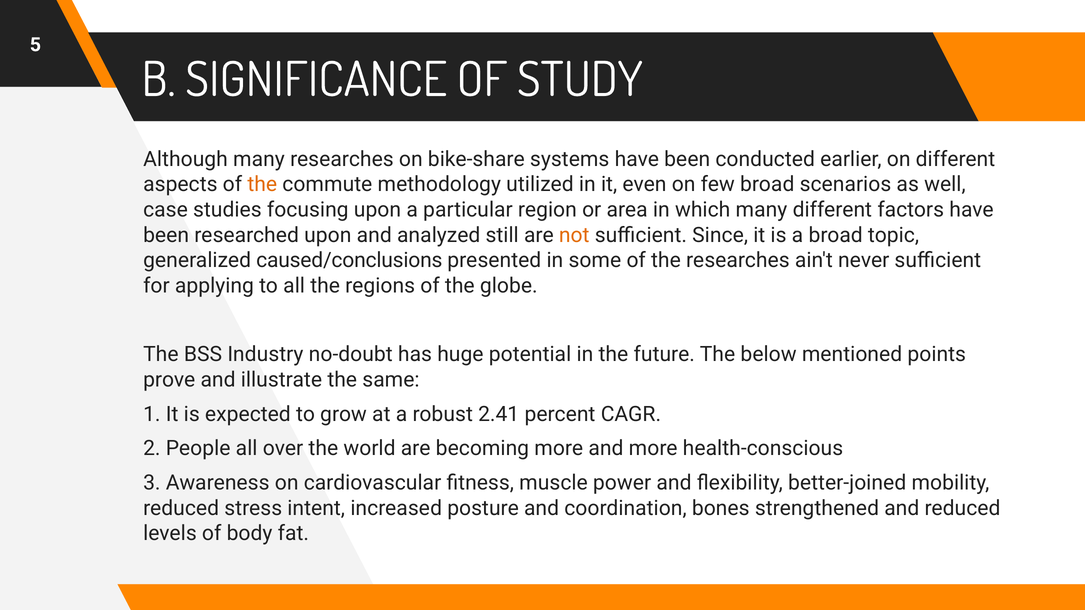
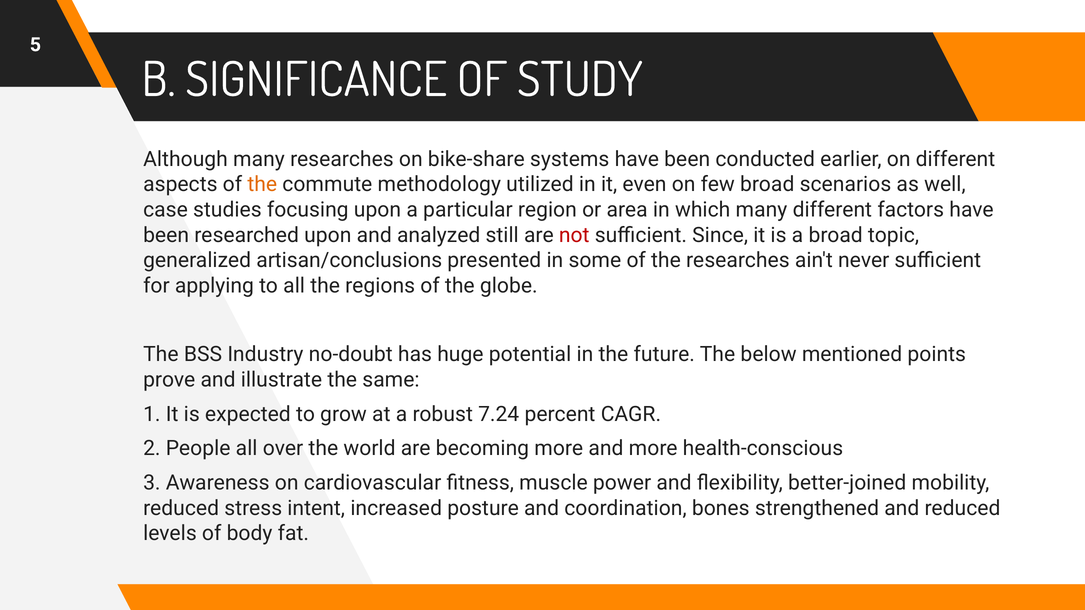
not colour: orange -> red (574, 235)
caused/conclusions: caused/conclusions -> artisan/conclusions (349, 261)
2.41: 2.41 -> 7.24 (499, 414)
